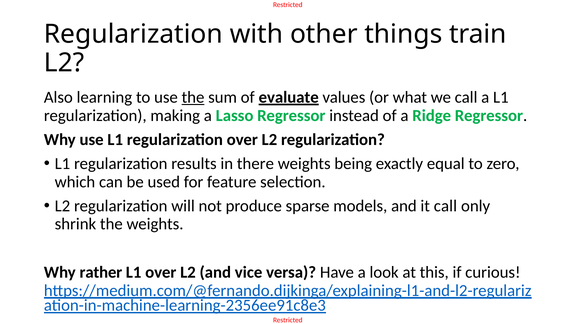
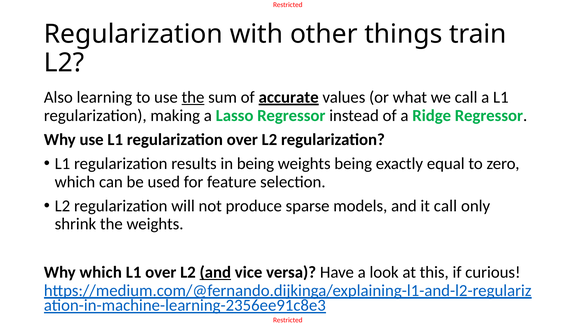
evaluate: evaluate -> accurate (289, 97)
in there: there -> being (255, 164)
Why rather: rather -> which (101, 272)
and underline: none -> present (215, 272)
